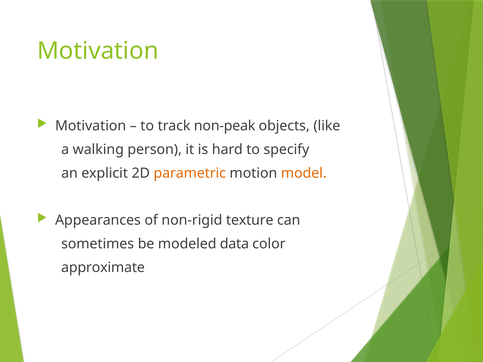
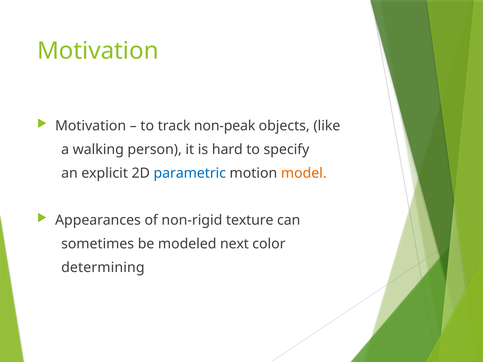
parametric colour: orange -> blue (190, 173)
data: data -> next (234, 244)
approximate: approximate -> determining (103, 268)
